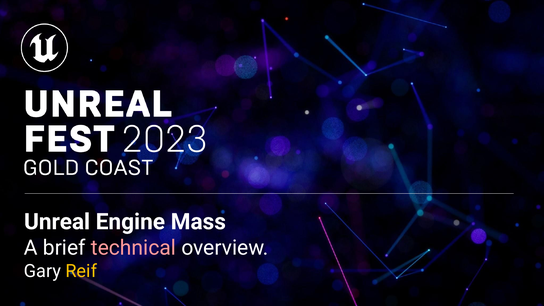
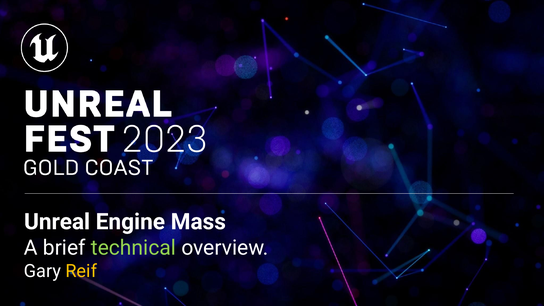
technical colour: pink -> light green (133, 248)
